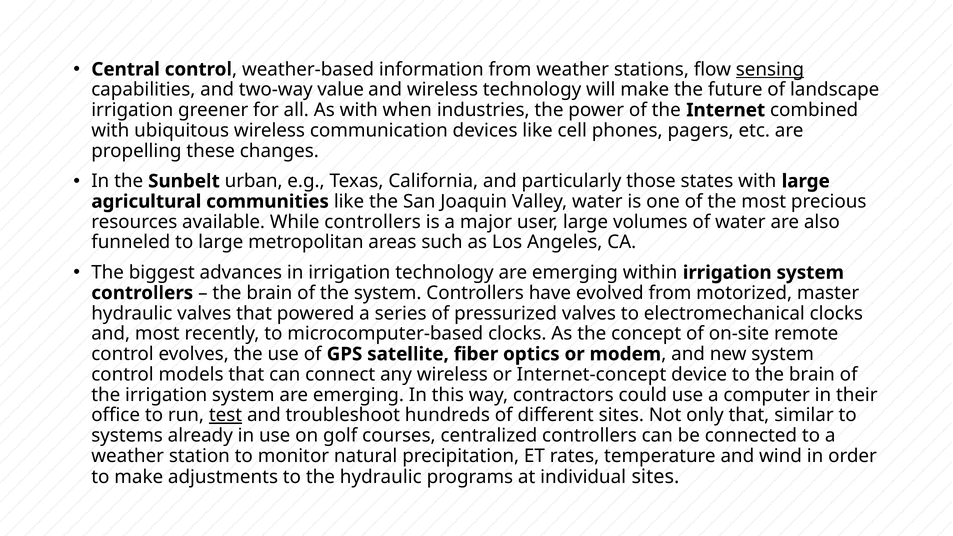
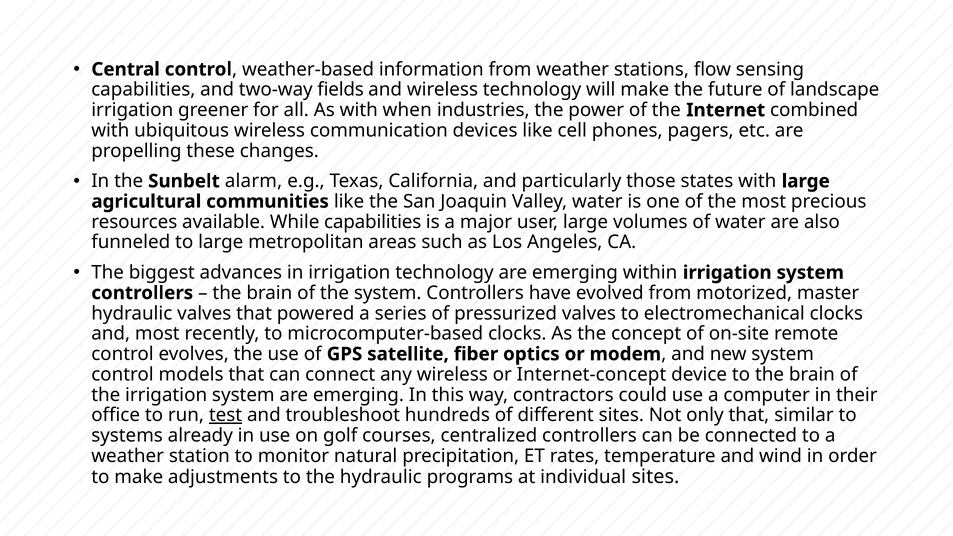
sensing underline: present -> none (770, 69)
value: value -> fields (341, 90)
urban: urban -> alarm (254, 181)
While controllers: controllers -> capabilities (373, 222)
